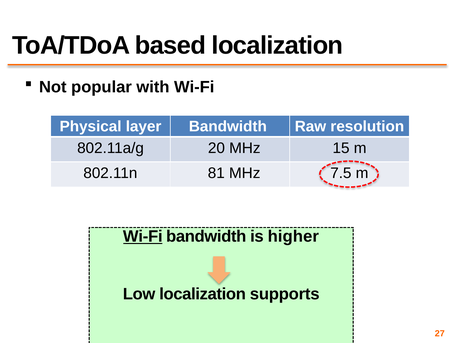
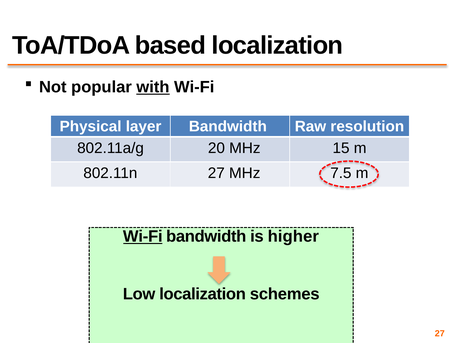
with underline: none -> present (153, 87)
802.11n 81: 81 -> 27 (216, 173)
supports: supports -> schemes (285, 294)
